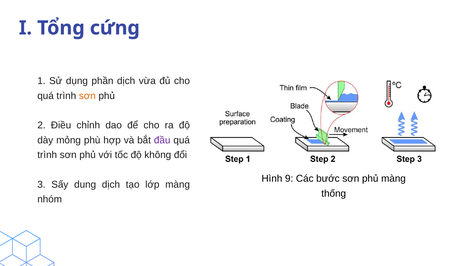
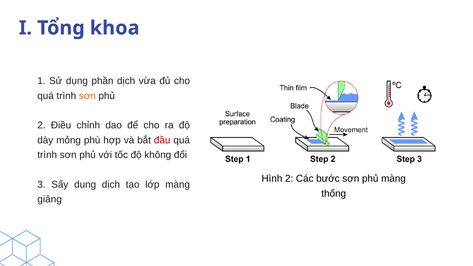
cứng: cứng -> khoa (115, 28)
đầu colour: purple -> red (162, 140)
Hình 9: 9 -> 2 (289, 179)
nhóm: nhóm -> giảng (50, 199)
